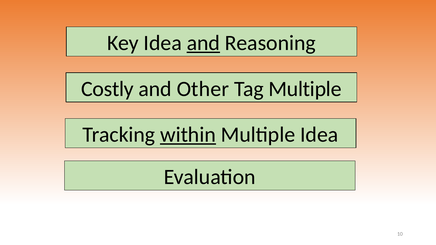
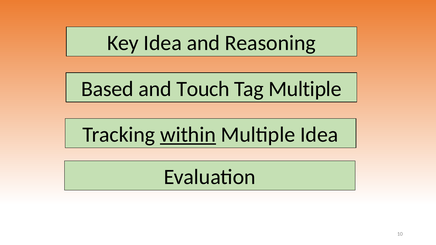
and underline: present -> none (203, 43)
Costly: Costly -> Based (107, 89)
Other: Other -> Touch (203, 89)
